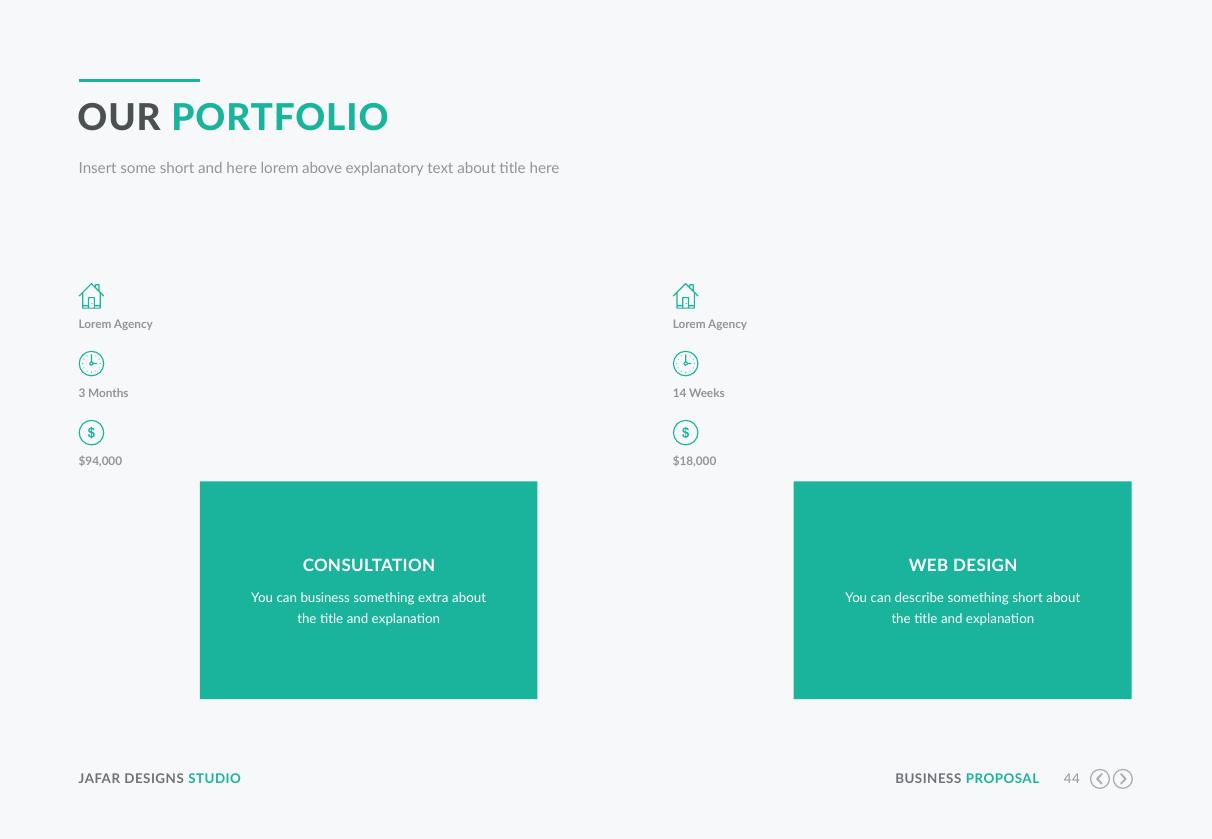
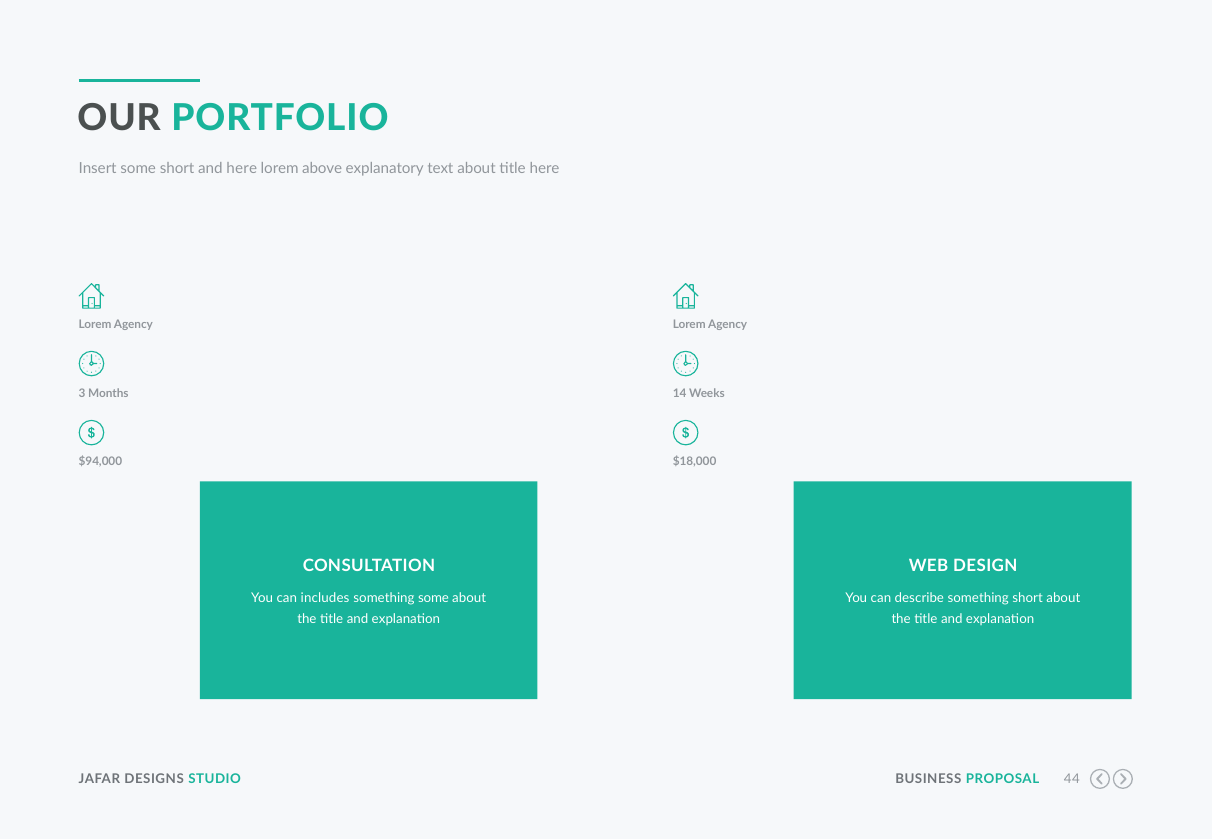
can business: business -> includes (325, 598)
something extra: extra -> some (433, 598)
